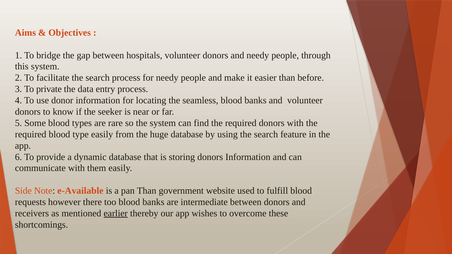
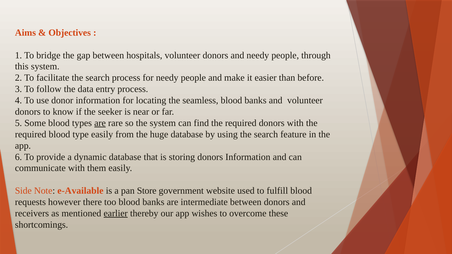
private: private -> follow (49, 89)
are underline: none -> present (100, 123)
pan Than: Than -> Store (147, 191)
